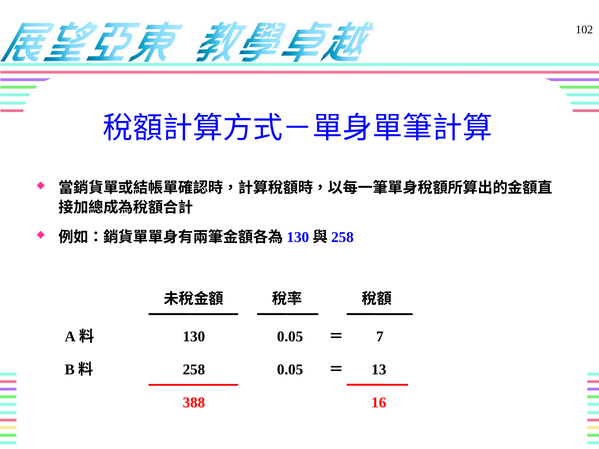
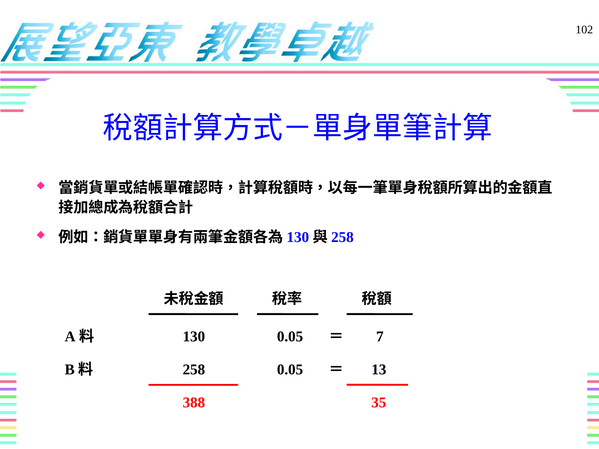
16: 16 -> 35 (379, 403)
